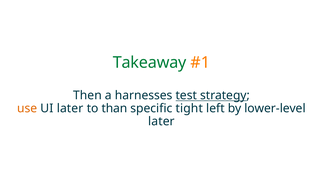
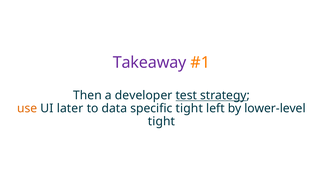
Takeaway colour: green -> purple (150, 62)
harnesses: harnesses -> developer (144, 95)
than: than -> data (114, 108)
later: later -> tight (161, 121)
